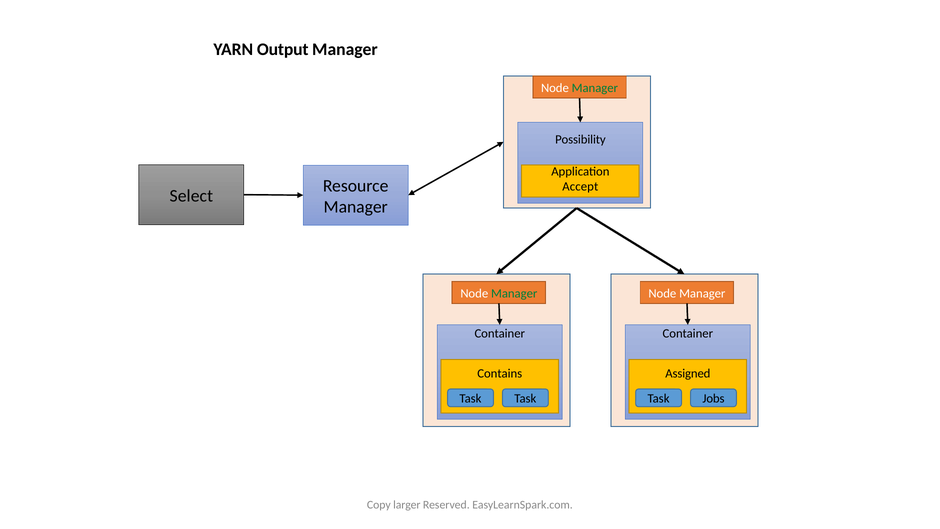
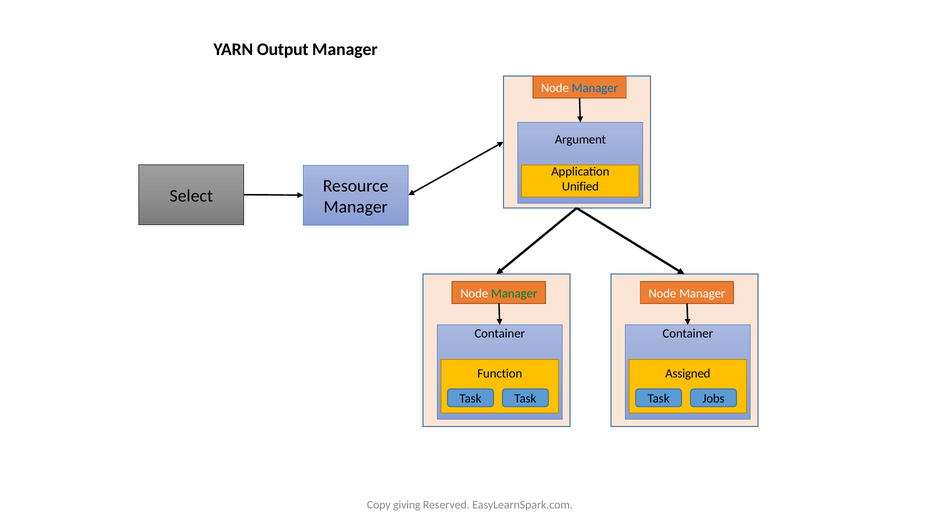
Manager colour: green -> blue (595, 88)
Possibility: Possibility -> Argument (580, 140)
Accept: Accept -> Unified (580, 187)
Contains: Contains -> Function (500, 373)
larger: larger -> giving (407, 505)
